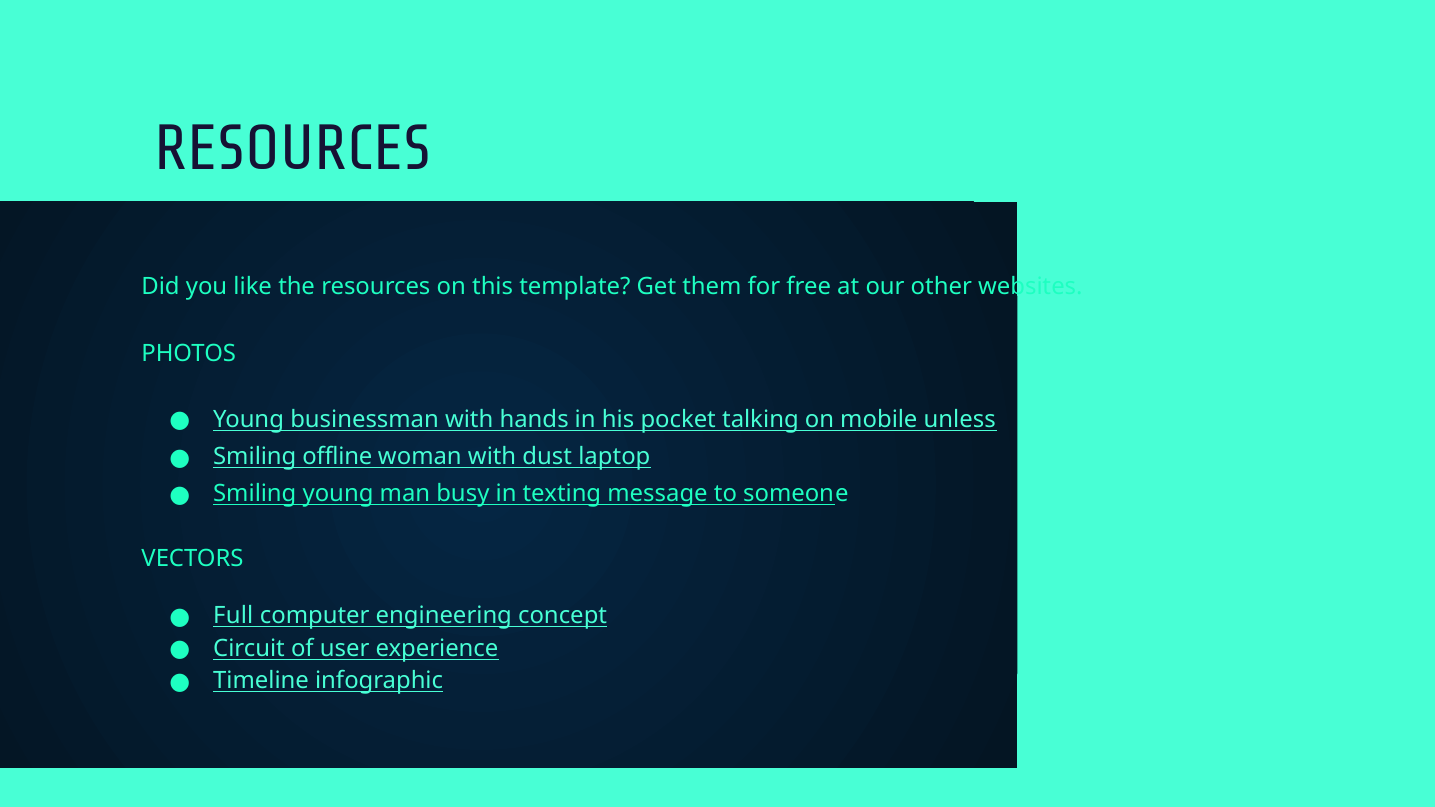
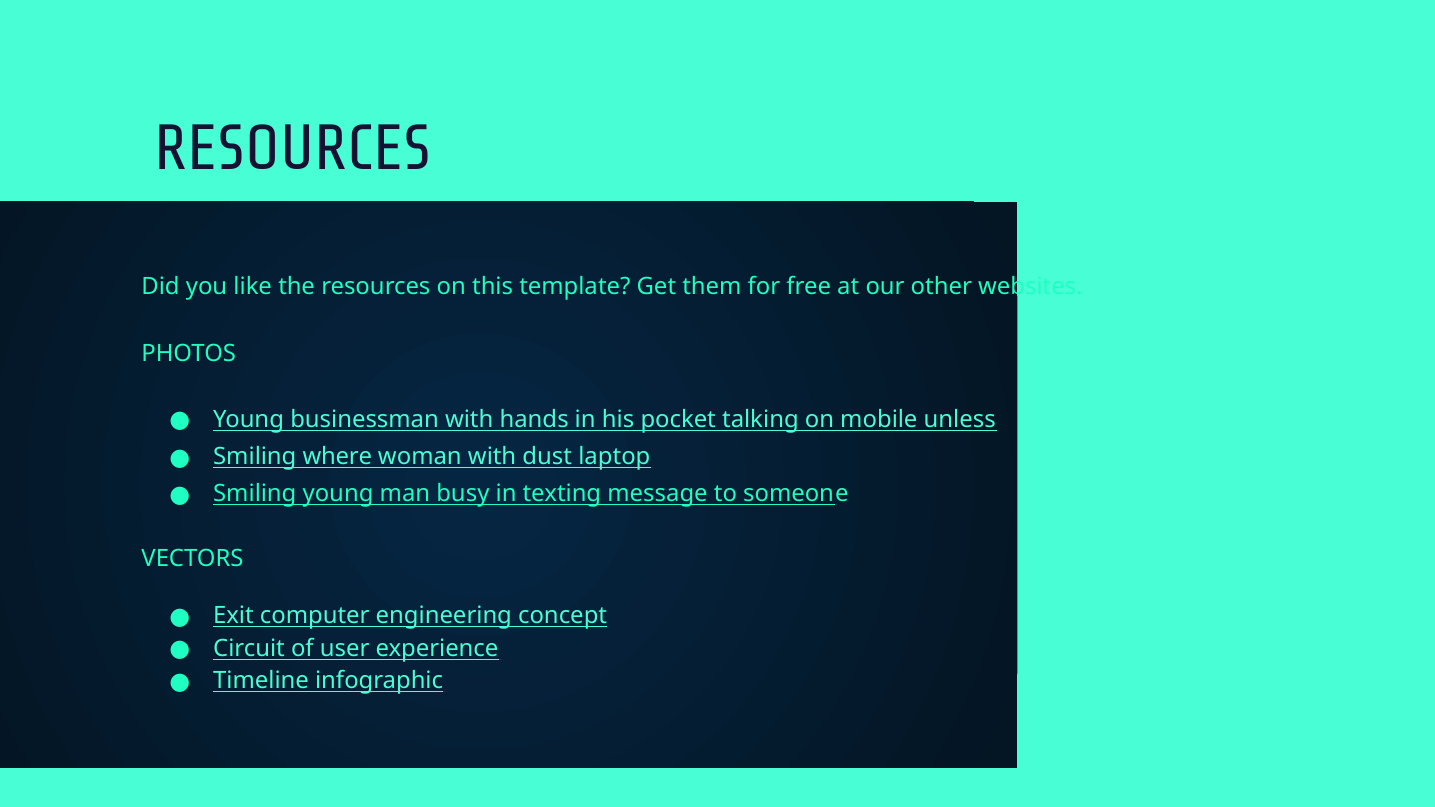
offline: offline -> where (337, 457)
Full: Full -> Exit (233, 616)
